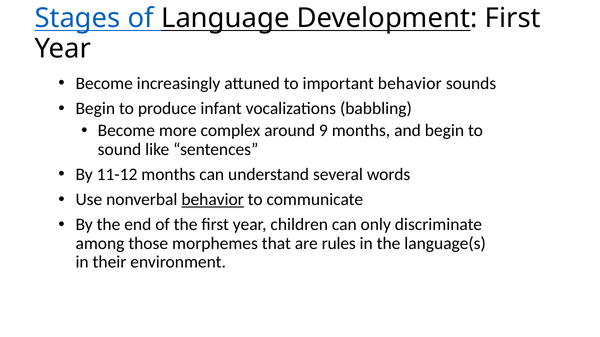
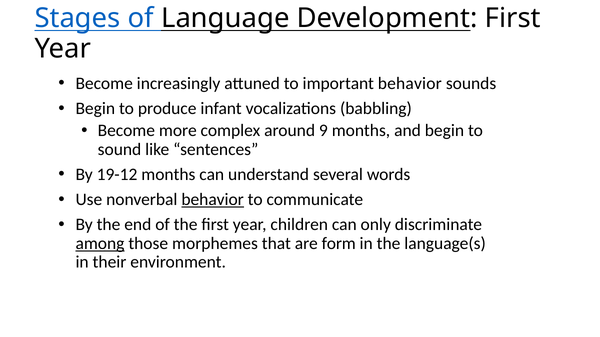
11-12: 11-12 -> 19-12 (117, 175)
among underline: none -> present (100, 244)
rules: rules -> form (339, 244)
